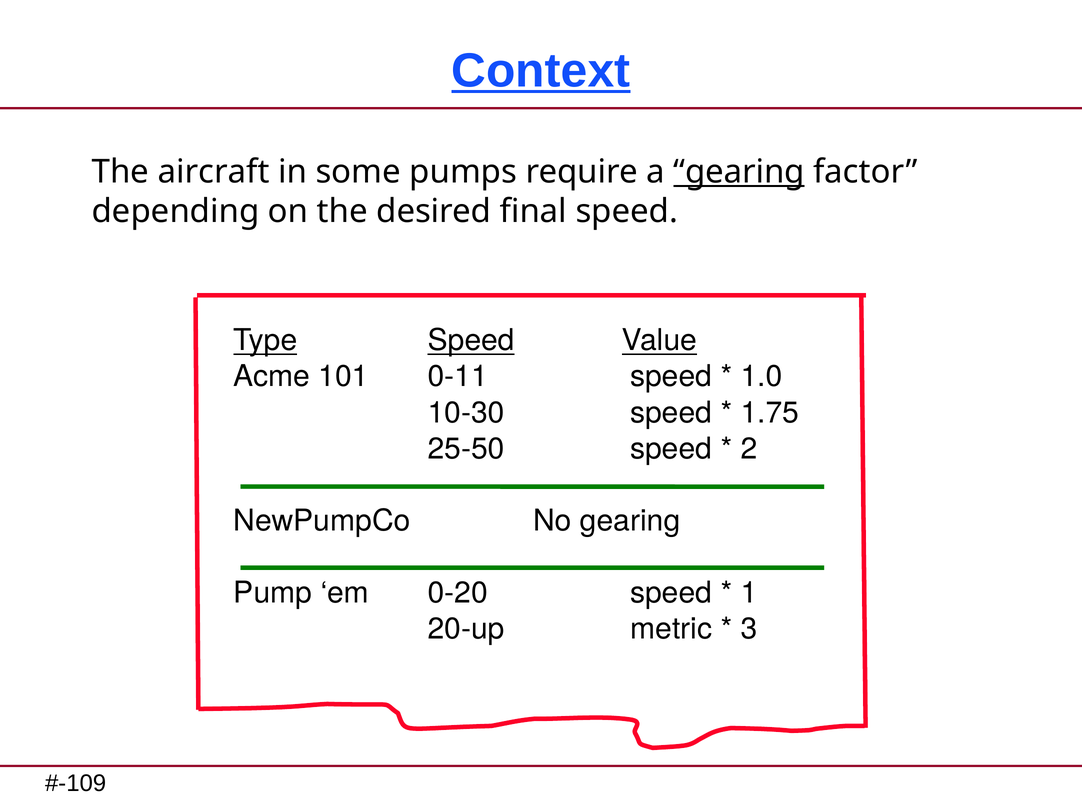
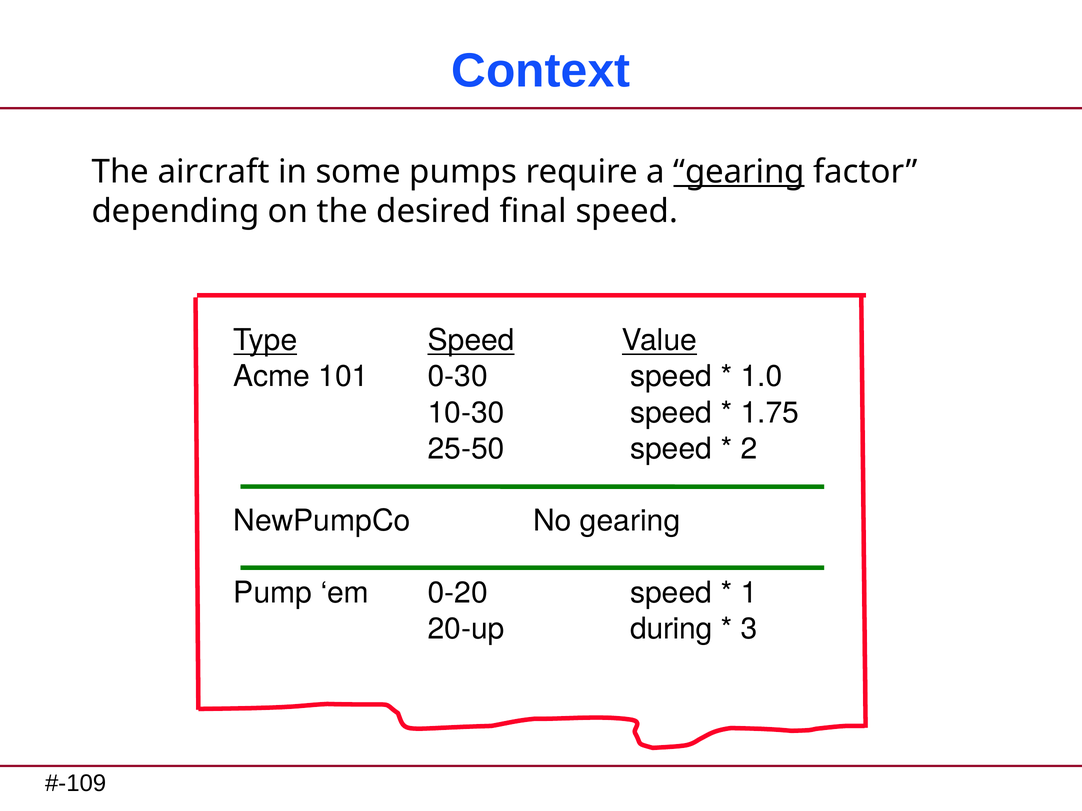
Context underline: present -> none (541, 71)
0-11: 0-11 -> 0-30 (458, 377)
metric: metric -> during (671, 629)
